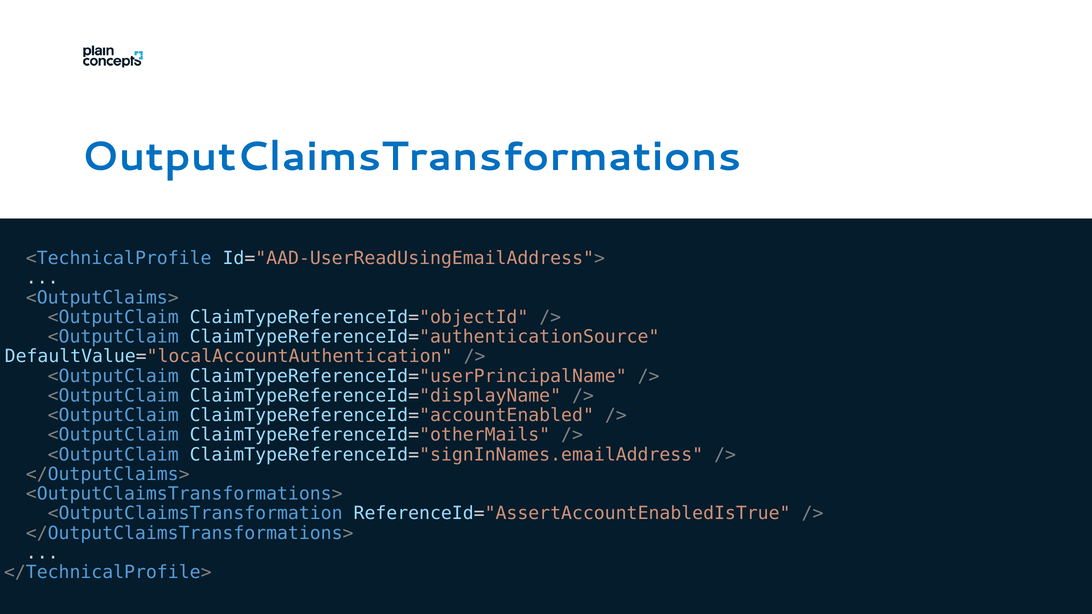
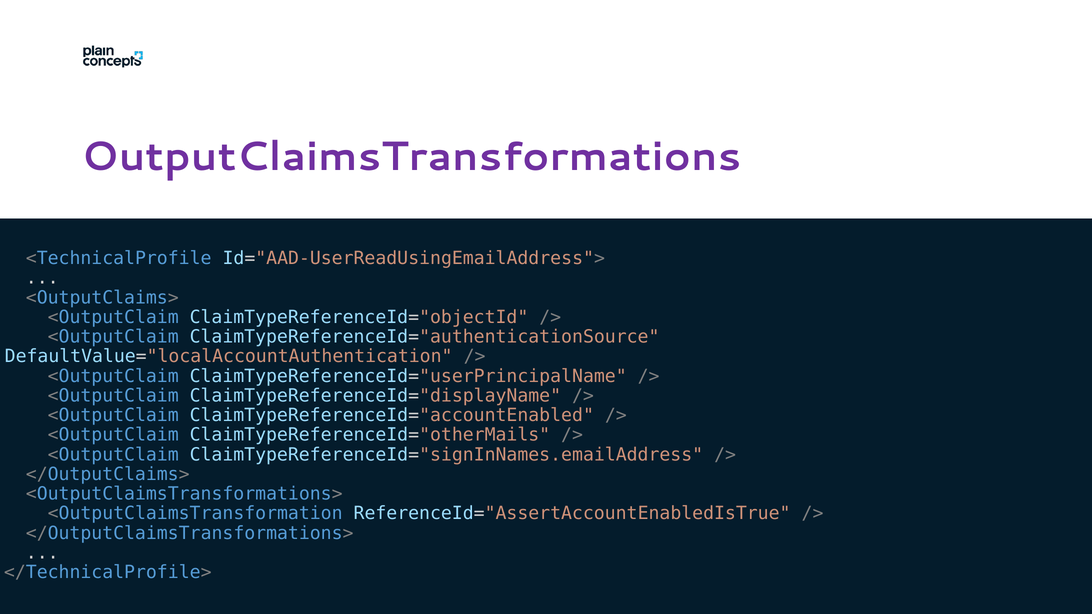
OutputClaimsTransformations colour: blue -> purple (411, 157)
